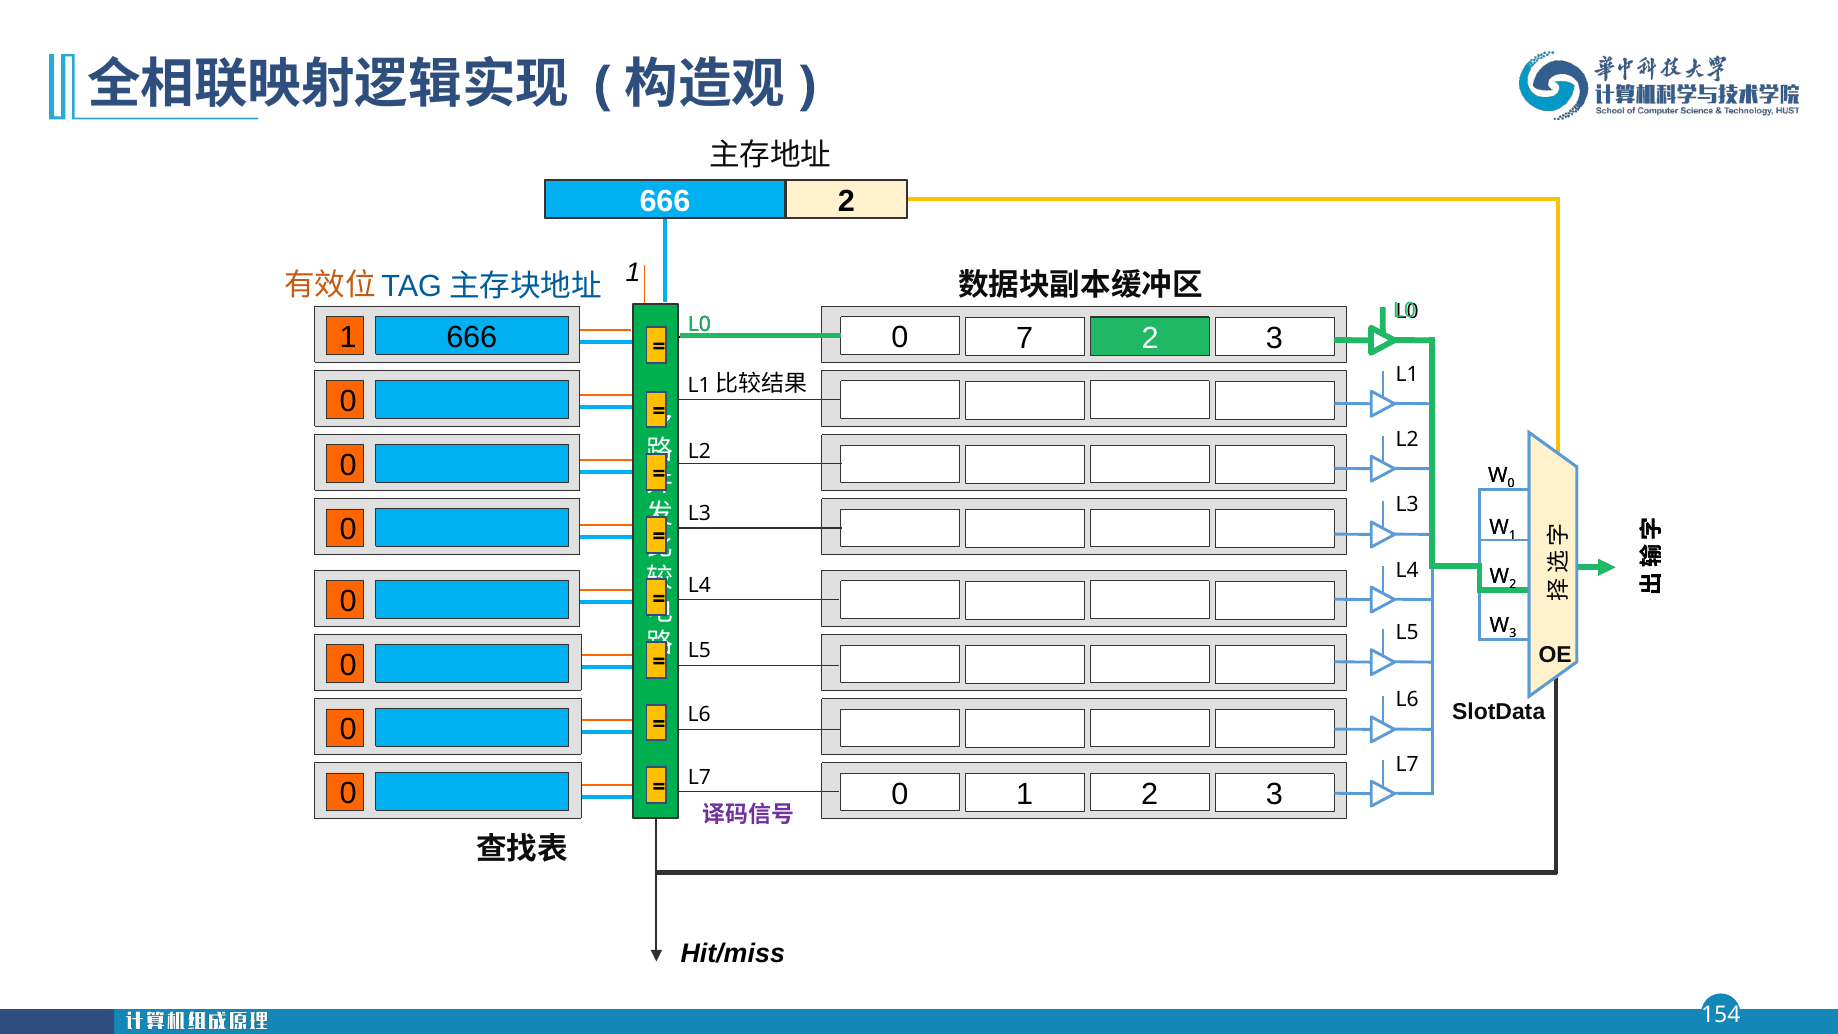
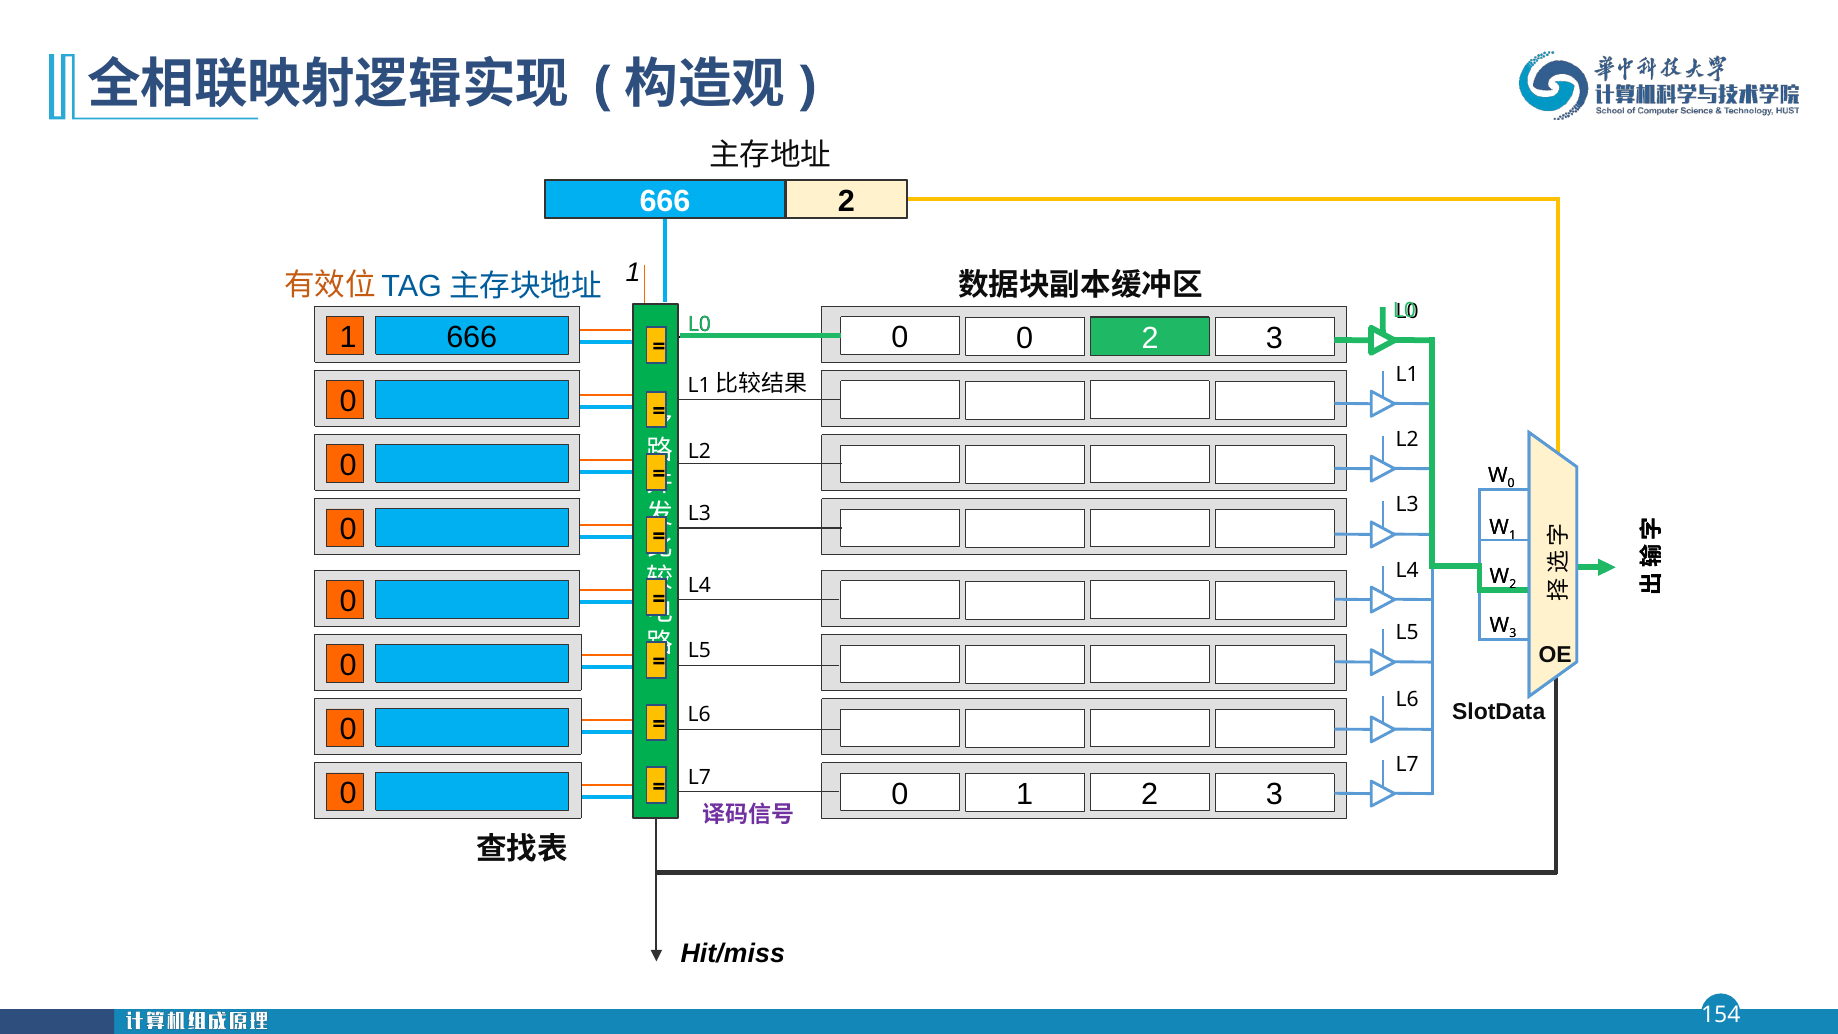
7: 7 -> 0 (1025, 338)
